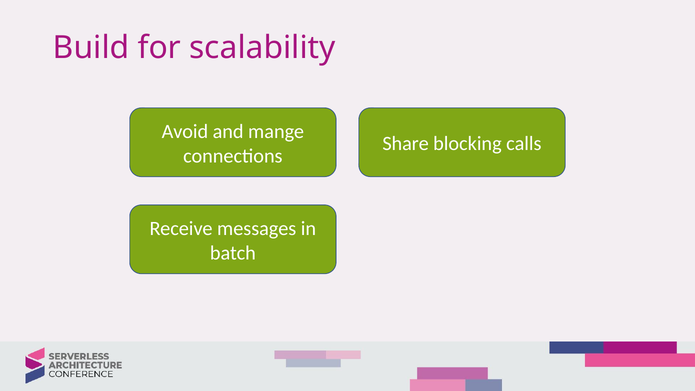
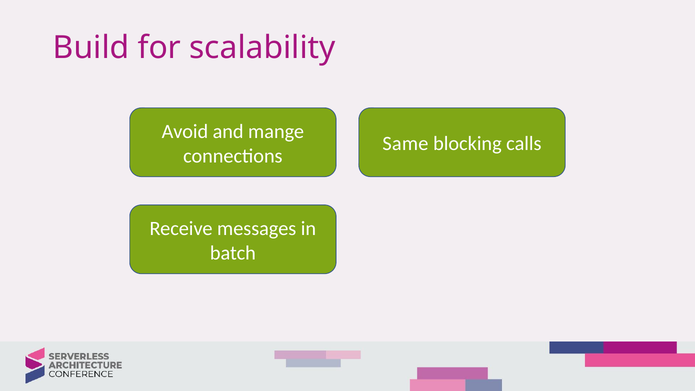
Share: Share -> Same (405, 144)
